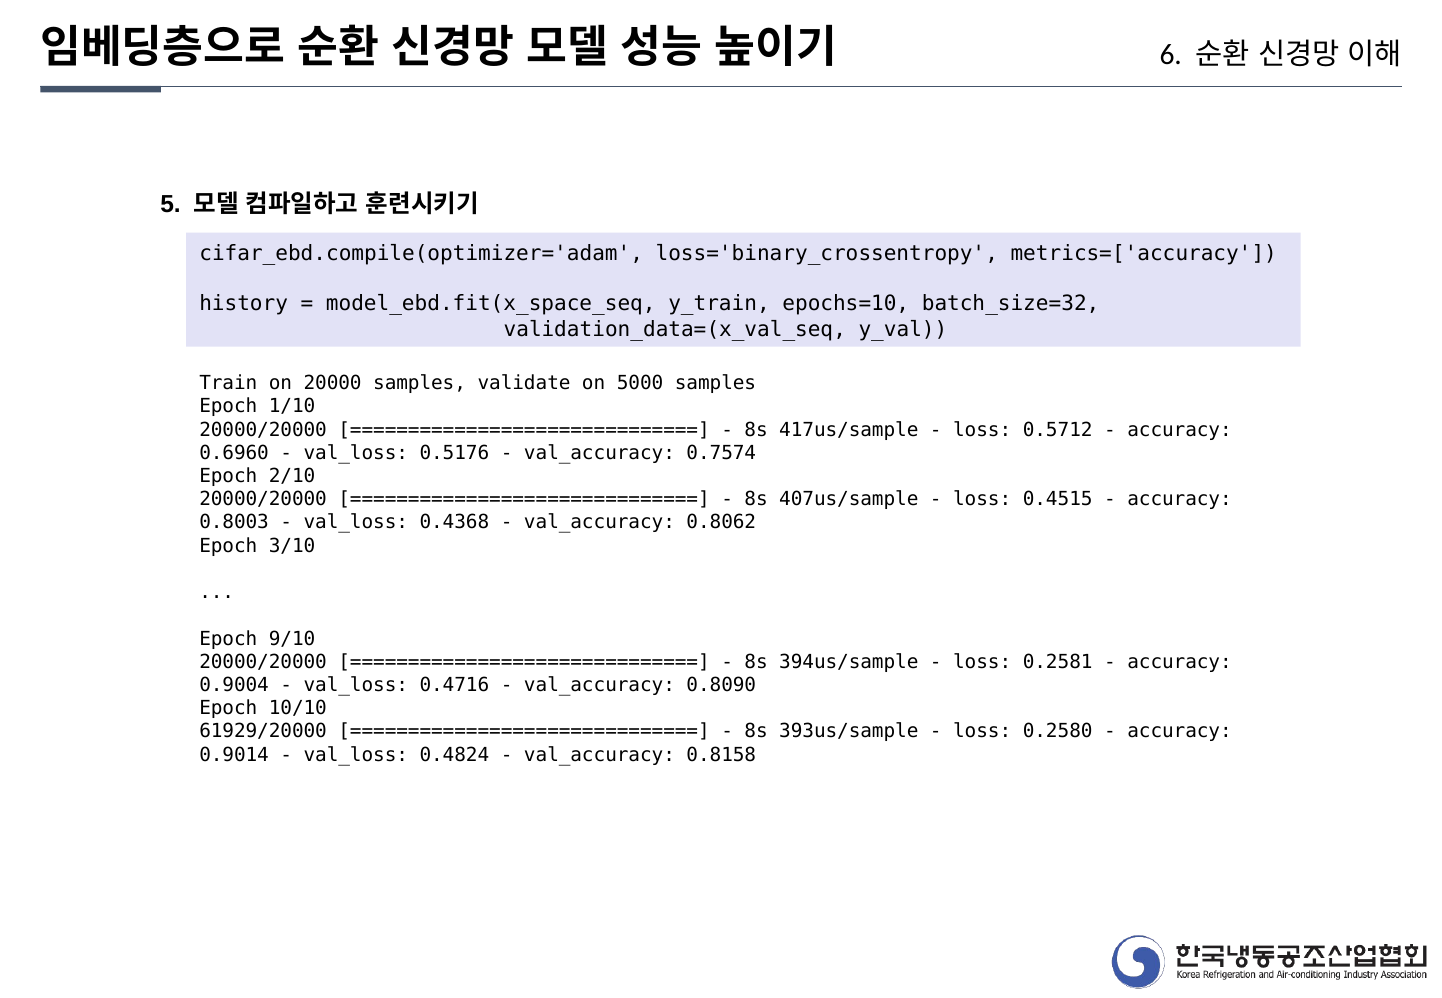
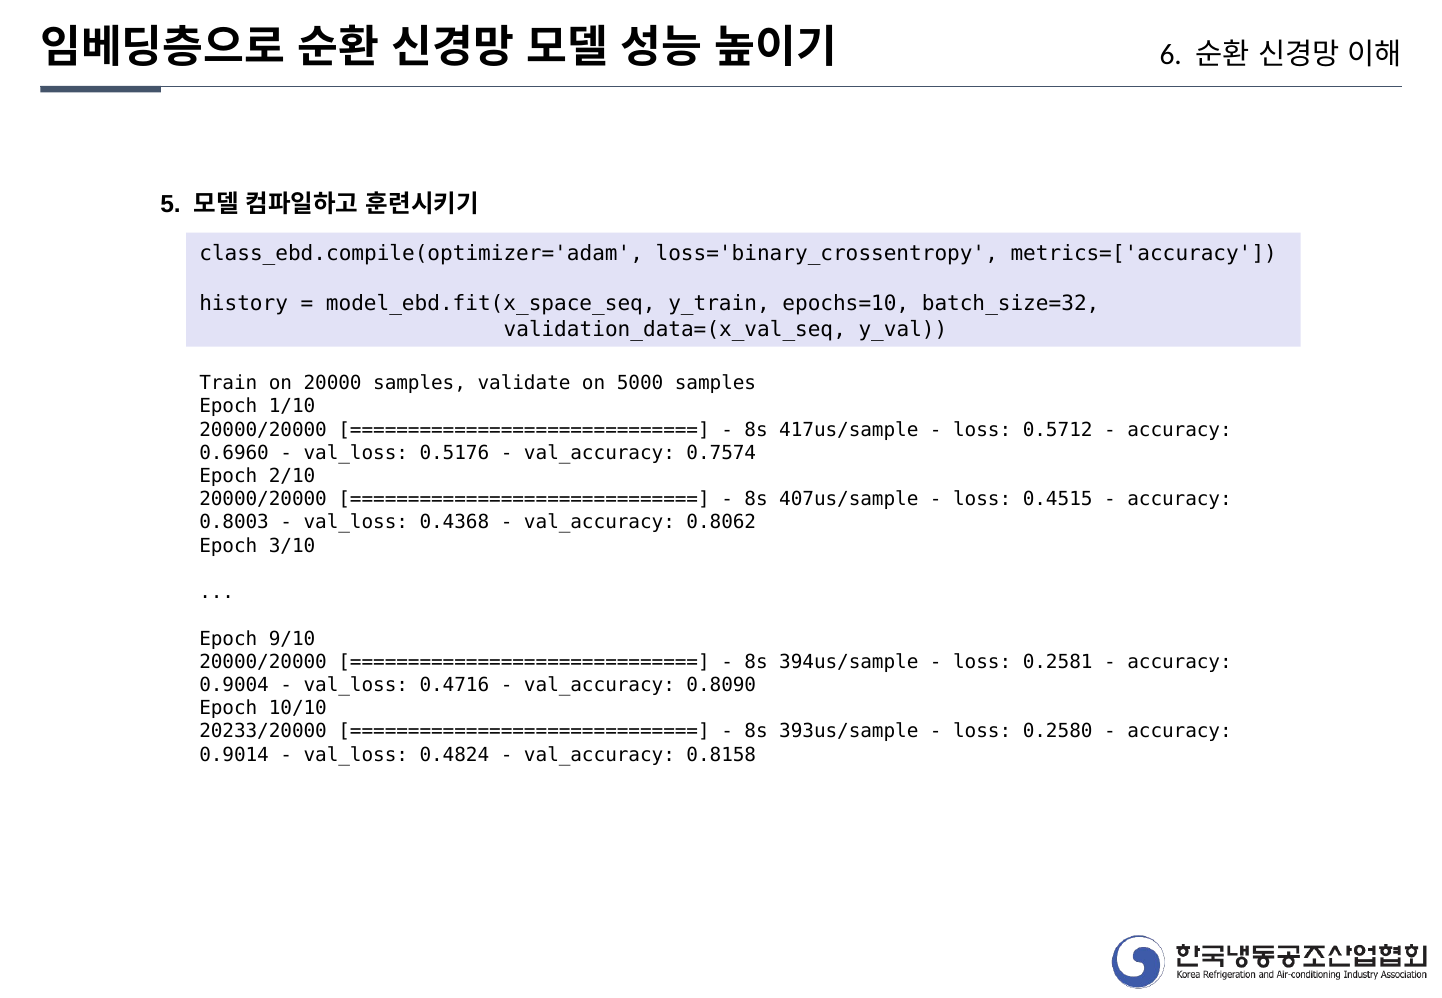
cifar_ebd.compile(optimizer='adam: cifar_ebd.compile(optimizer='adam -> class_ebd.compile(optimizer='adam (421, 253)
61929/20000: 61929/20000 -> 20233/20000 (263, 732)
